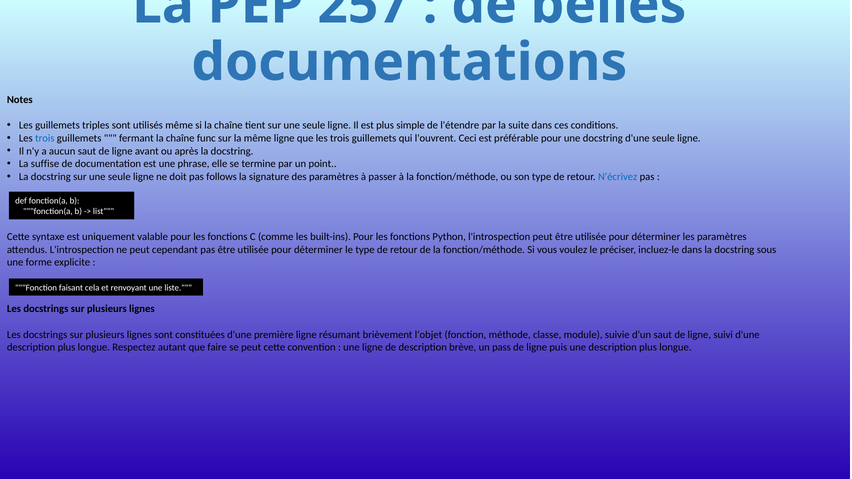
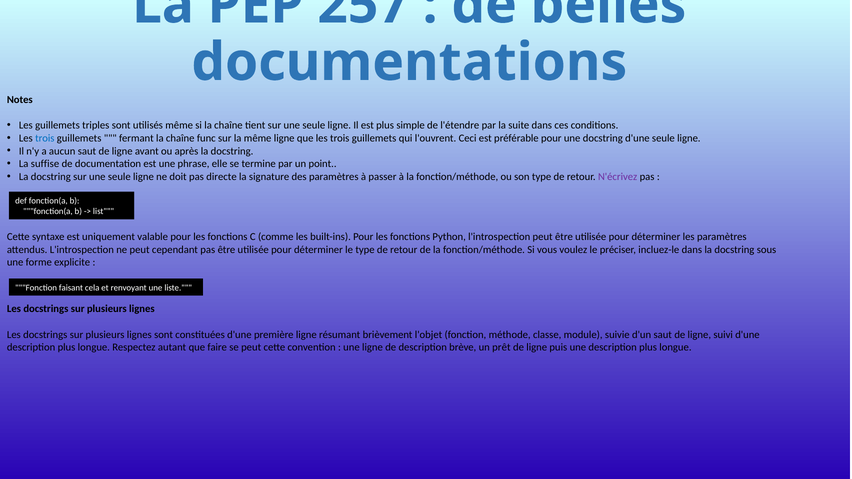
follows: follows -> directe (222, 177)
N'écrivez colour: blue -> purple (618, 177)
pass: pass -> prêt (501, 347)
